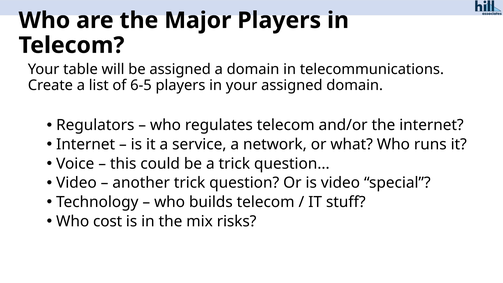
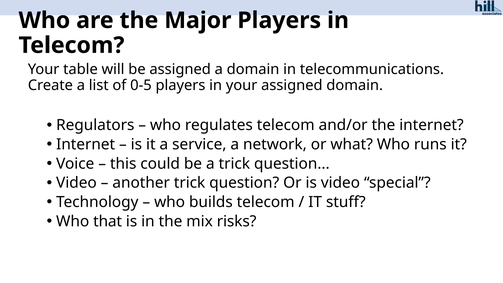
6-5: 6-5 -> 0-5 (141, 85)
cost: cost -> that (108, 221)
